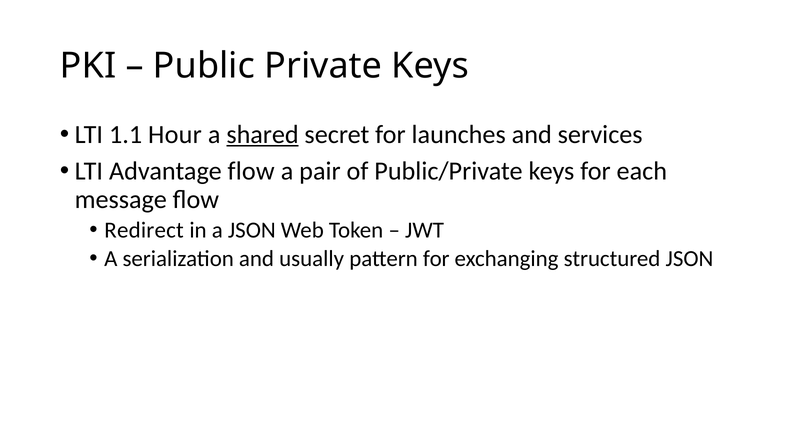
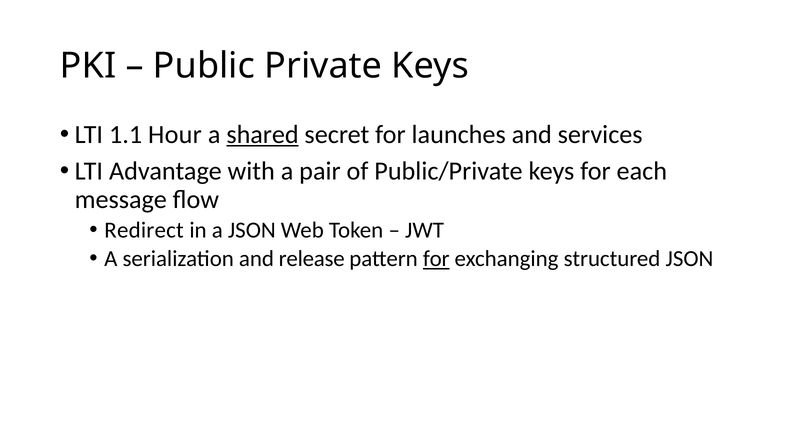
Advantage flow: flow -> with (251, 171)
usually: usually -> release (312, 259)
for underline: none -> present (436, 259)
